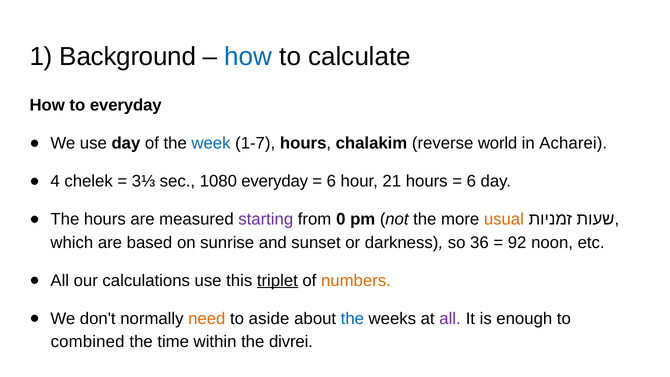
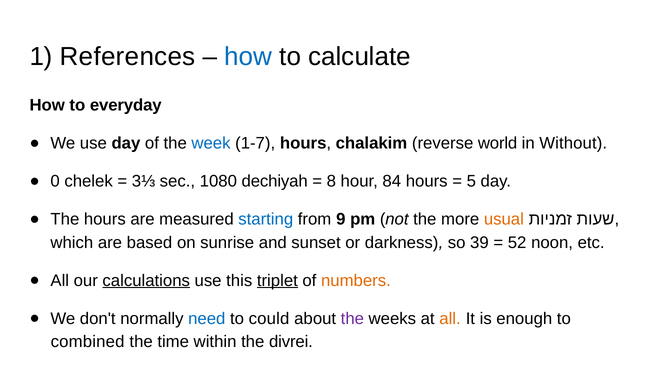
Background: Background -> References (128, 57)
Acharei: Acharei -> Without (573, 143)
4: 4 -> 0 (55, 181)
1080 everyday: everyday -> dechiyah (275, 181)
6: 6 -> 8 (331, 181)
21: 21 -> 84 (392, 181)
6: 6 -> 5 (471, 181)
starting colour: purple -> blue (266, 219)
0: 0 -> 9 (341, 219)
36: 36 -> 39 (479, 242)
92: 92 -> 52 (517, 242)
calculations underline: none -> present (146, 280)
need colour: orange -> blue (207, 318)
aside: aside -> could (269, 318)
the colour: blue -> purple (352, 318)
all colour: purple -> orange (450, 318)
